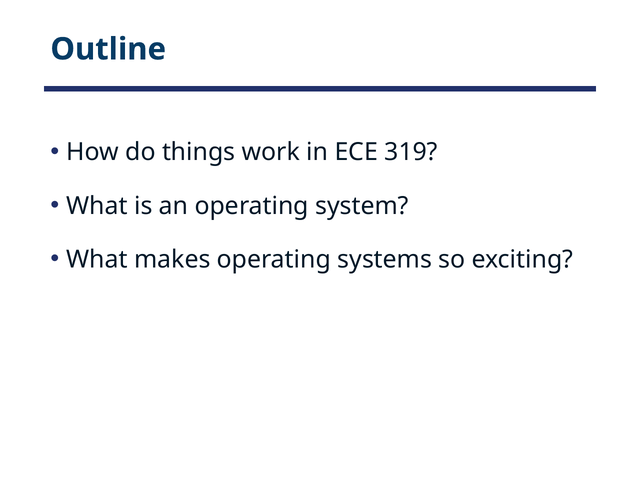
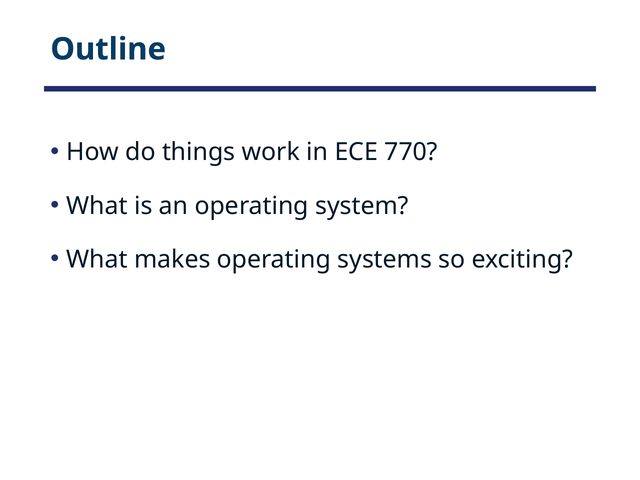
319: 319 -> 770 (411, 152)
